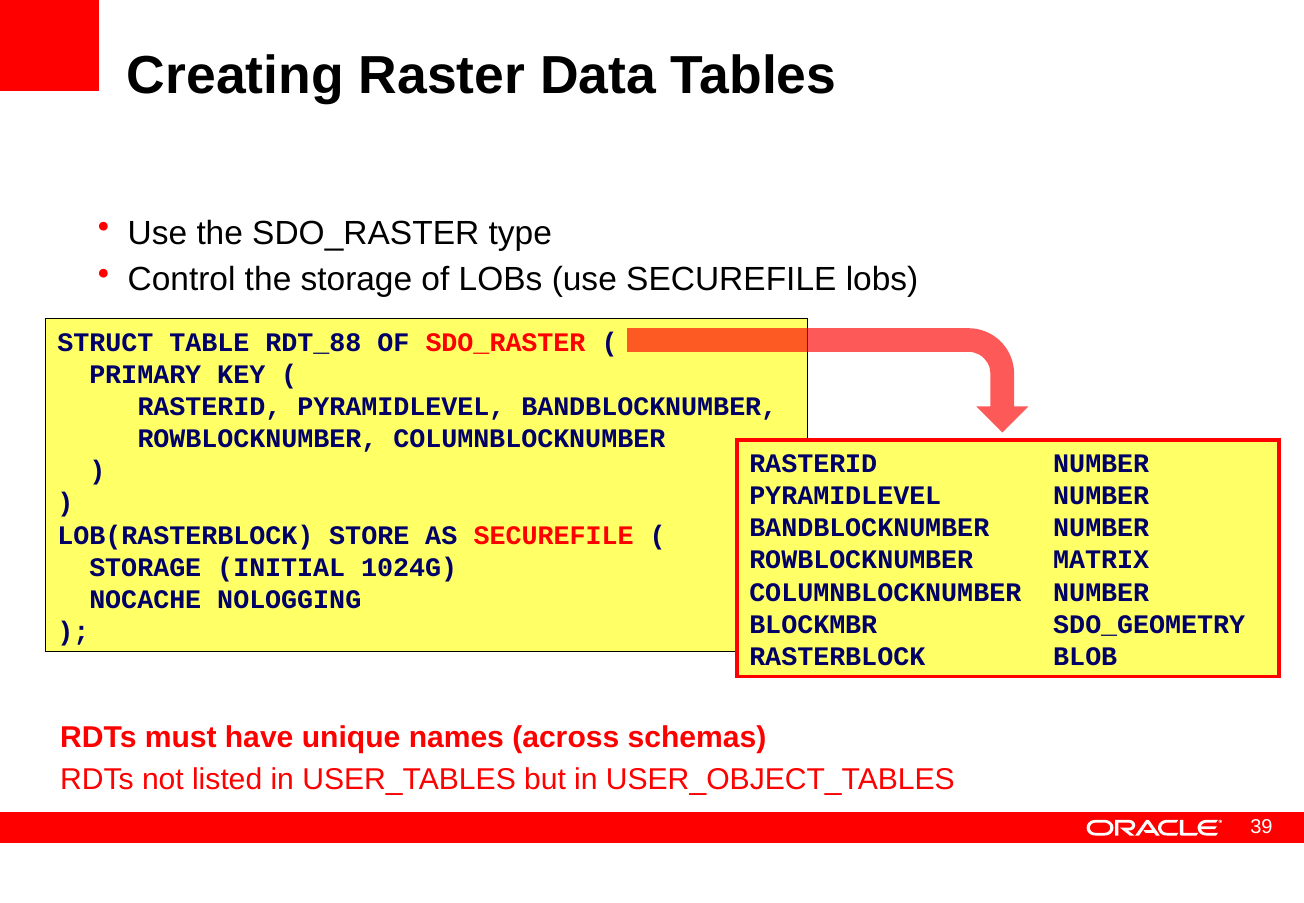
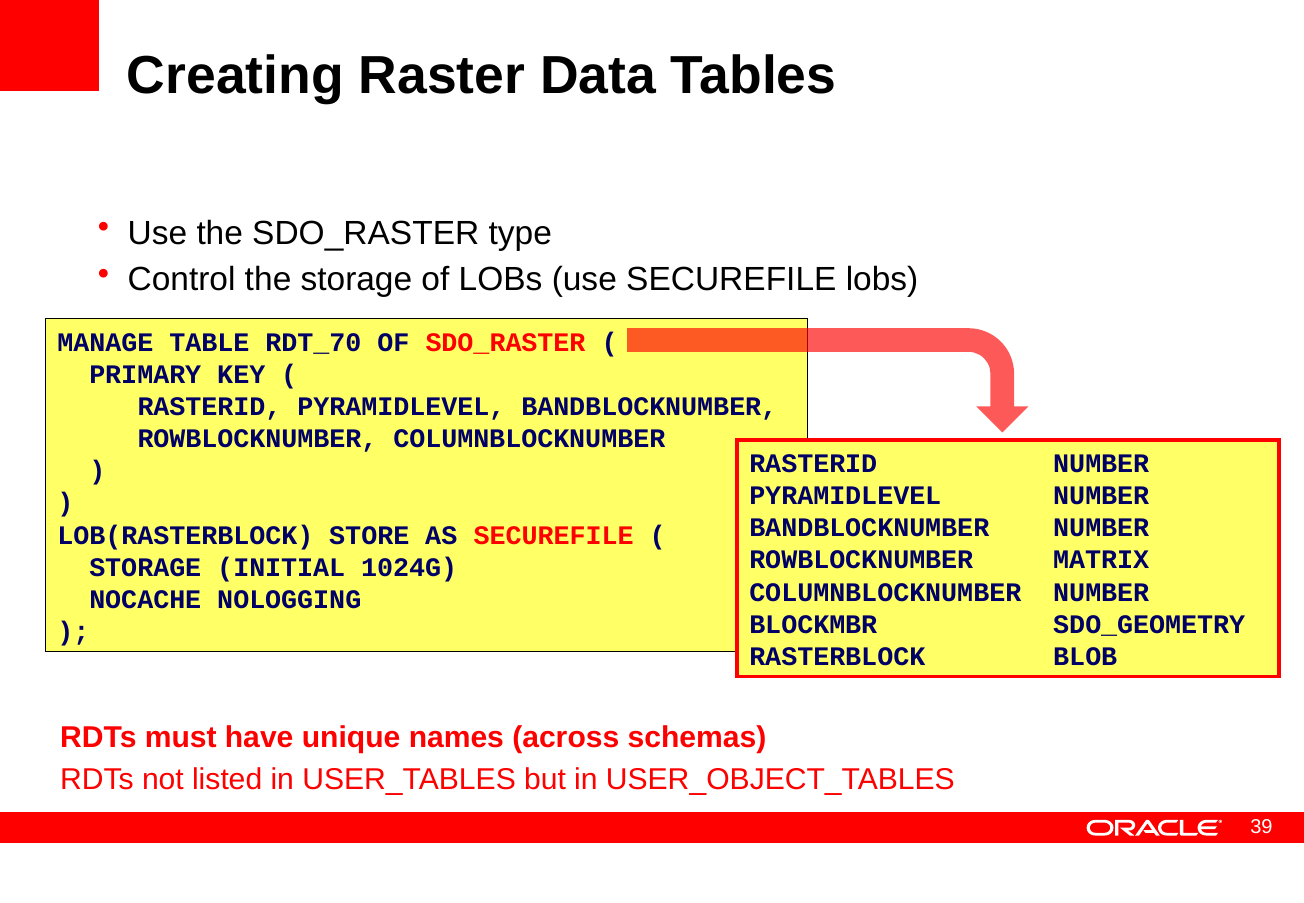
STRUCT: STRUCT -> MANAGE (105, 343)
RDT_88: RDT_88 -> RDT_70 (313, 343)
